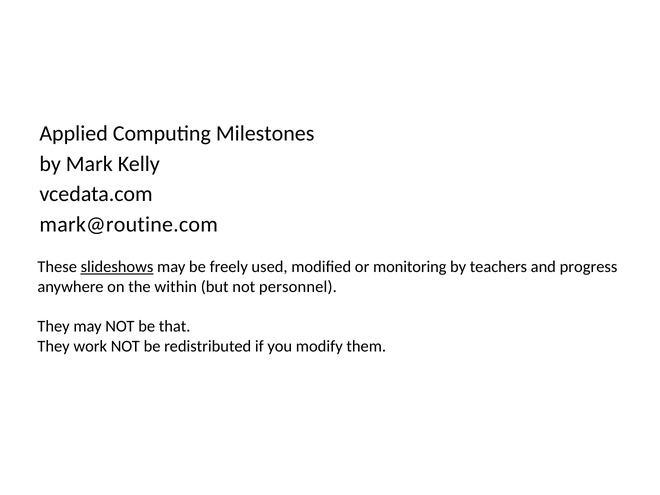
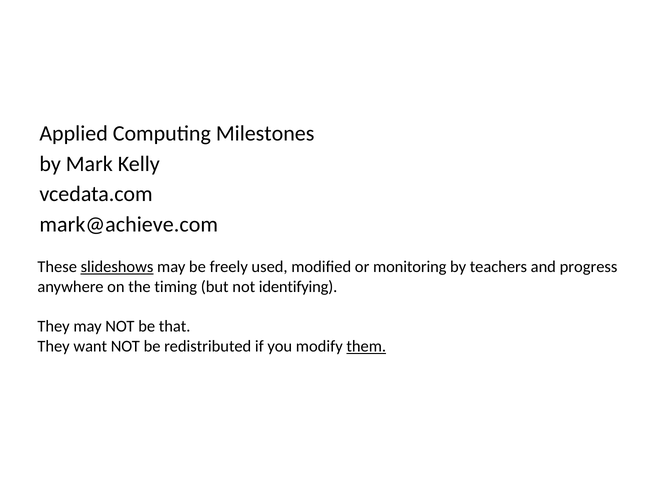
mark@routine.com: mark@routine.com -> mark@achieve.com (129, 224)
within: within -> timing (176, 287)
personnel: personnel -> identifying (298, 287)
work: work -> want (90, 346)
them underline: none -> present (366, 346)
